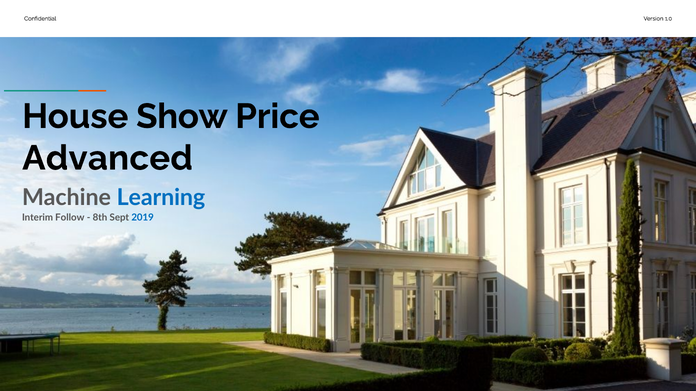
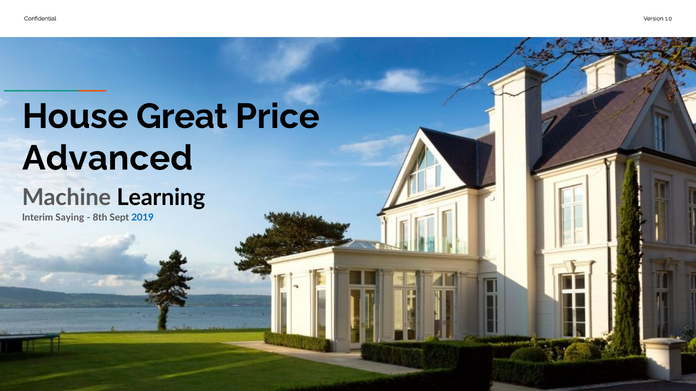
Show: Show -> Great (182, 117)
Learning colour: blue -> black (161, 198)
Follow: Follow -> Saying (70, 218)
